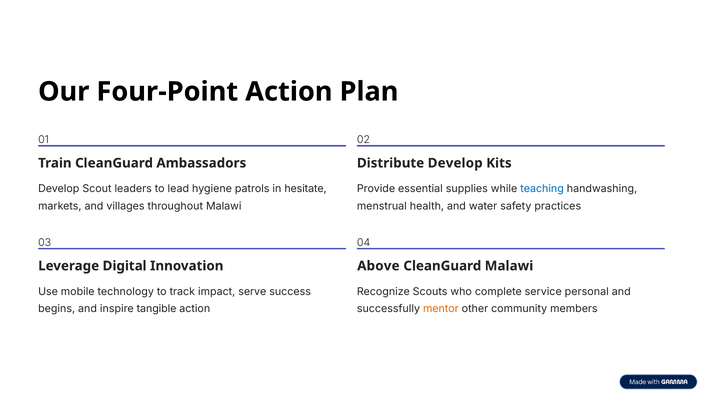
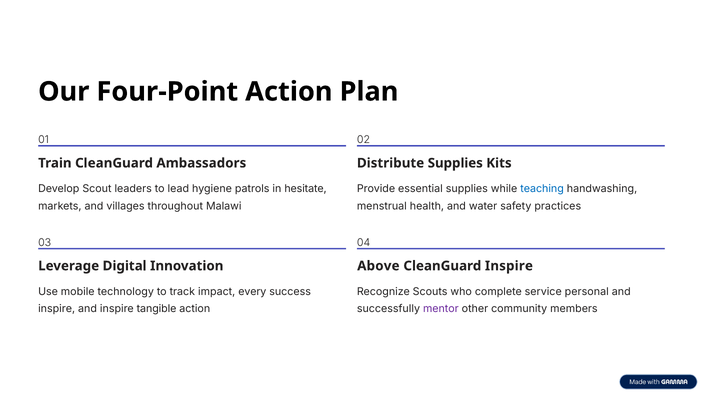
Distribute Develop: Develop -> Supplies (455, 163)
CleanGuard Malawi: Malawi -> Inspire (509, 266)
serve: serve -> every (252, 292)
begins: begins -> inspire (57, 309)
mentor colour: orange -> purple (441, 309)
